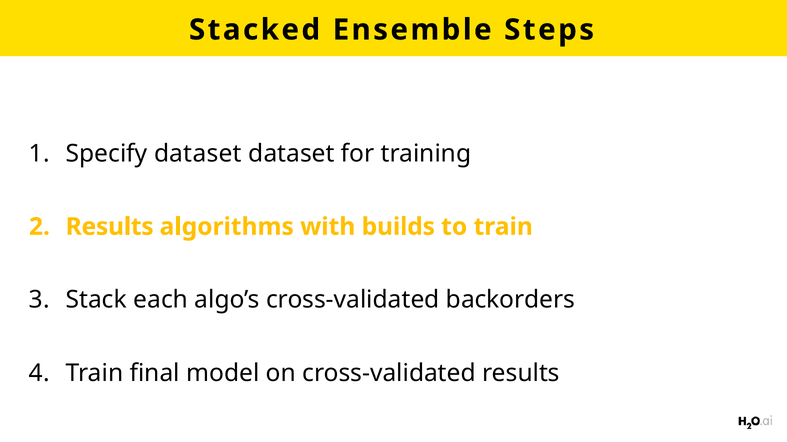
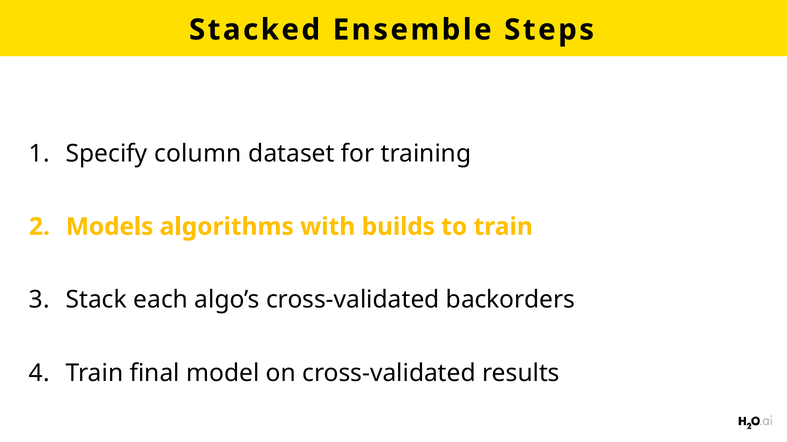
Specify dataset: dataset -> column (198, 154)
Results: Results -> Models (110, 227)
